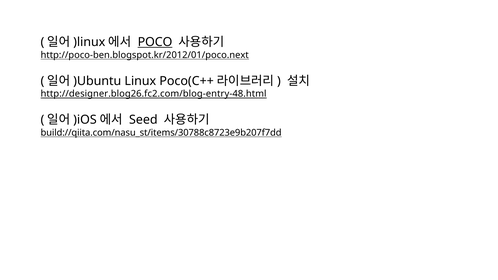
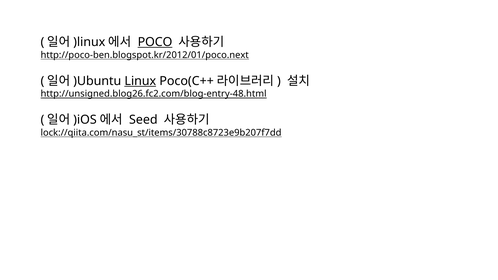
Linux underline: none -> present (140, 81)
http://designer.blog26.fc2.com/blog-entry-48.html: http://designer.blog26.fc2.com/blog-entry-48.html -> http://unsigned.blog26.fc2.com/blog-entry-48.html (154, 94)
build://qiita.com/nasu_st/items/30788c8723e9b207f7dd: build://qiita.com/nasu_st/items/30788c8723e9b207f7dd -> lock://qiita.com/nasu_st/items/30788c8723e9b207f7dd (161, 133)
